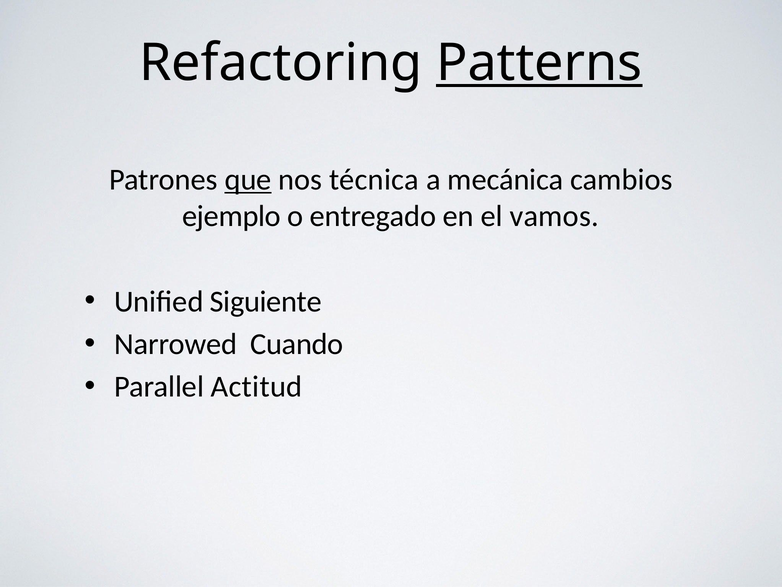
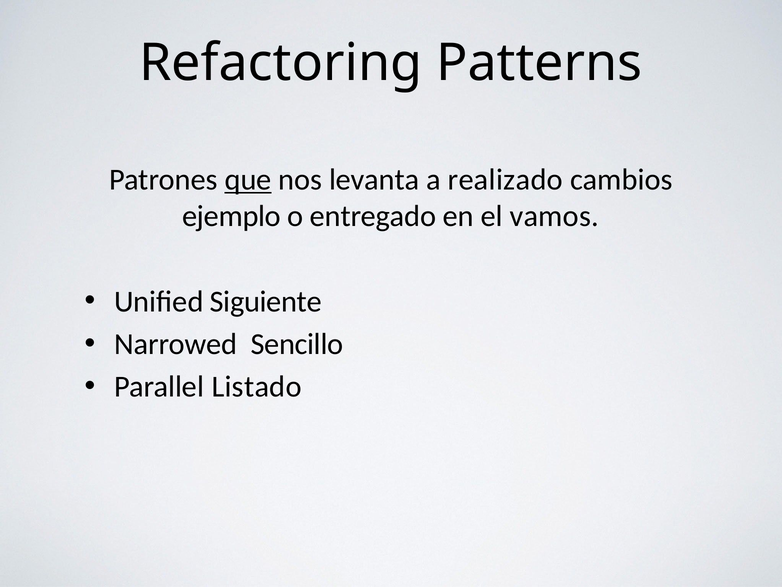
Patterns underline: present -> none (539, 63)
técnica: técnica -> levanta (374, 180)
mecánica: mecánica -> realizado (505, 180)
Cuando: Cuando -> Sencillo (297, 344)
Actitud: Actitud -> Listado (257, 386)
